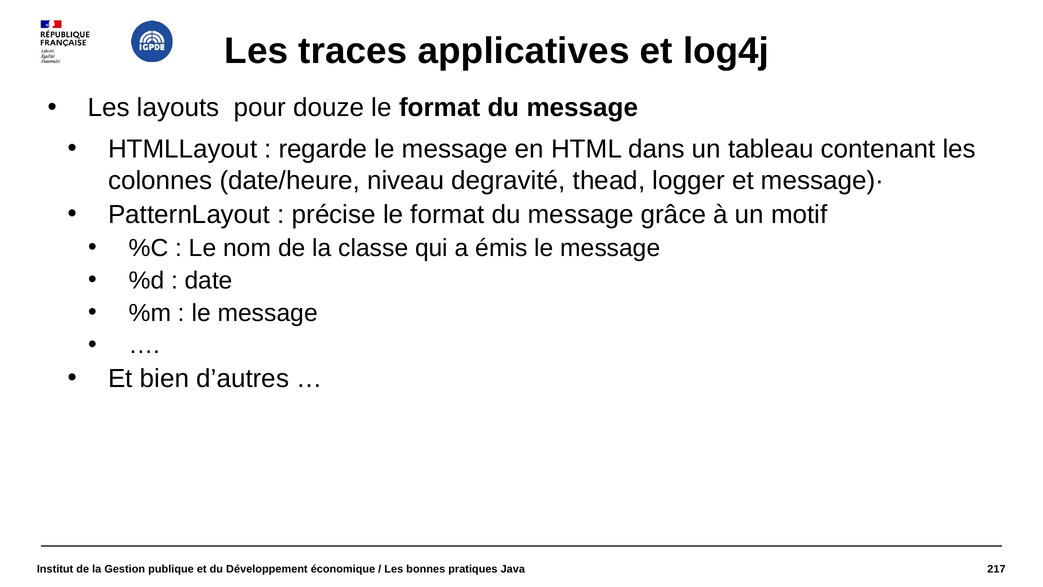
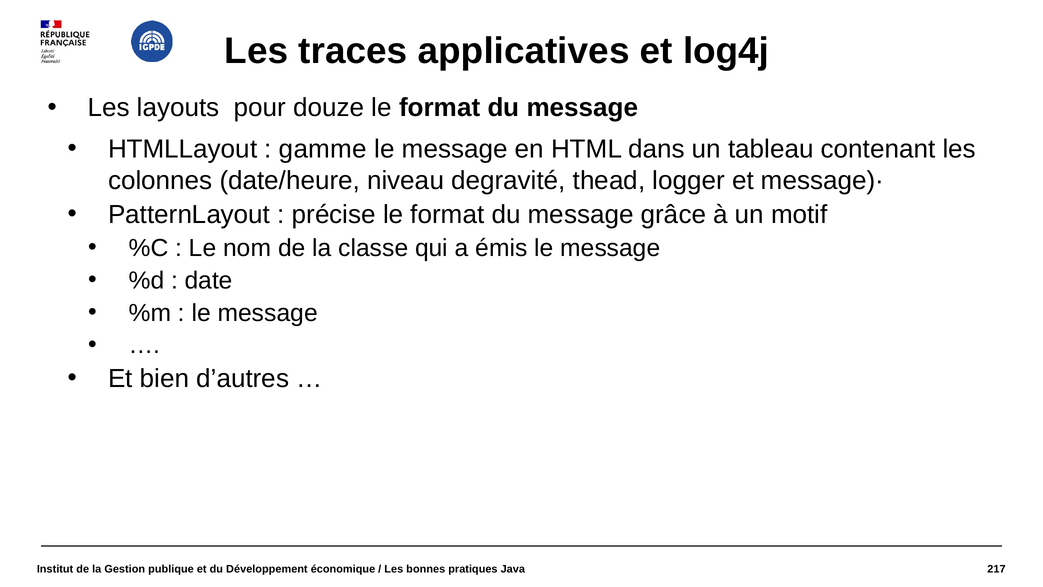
regarde: regarde -> gamme (323, 149)
